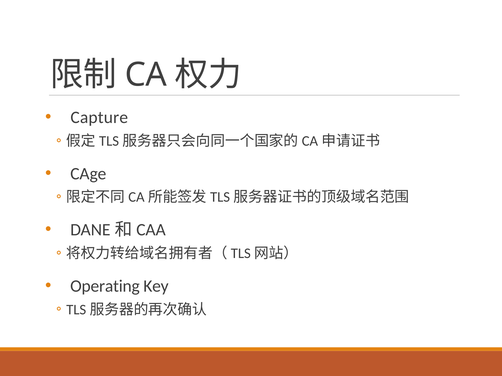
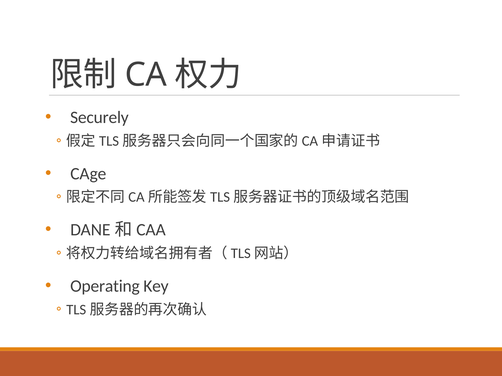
Capture: Capture -> Securely (99, 118)
